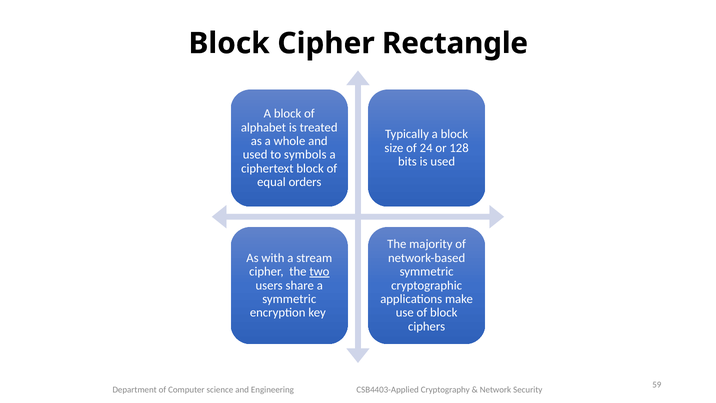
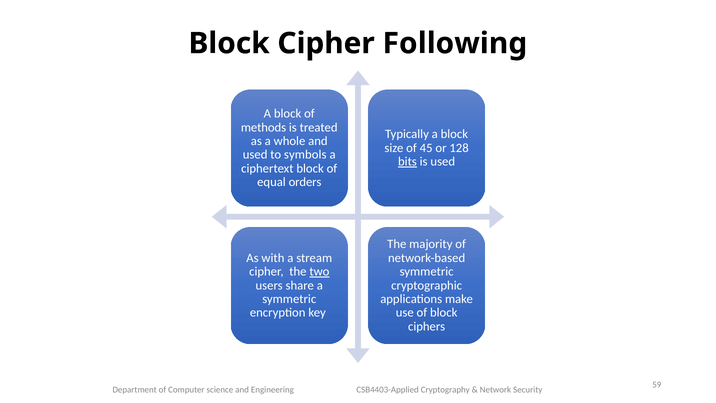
Rectangle: Rectangle -> Following (455, 43)
alphabet: alphabet -> methods (264, 127)
24: 24 -> 45 (426, 148)
bits underline: none -> present (407, 161)
